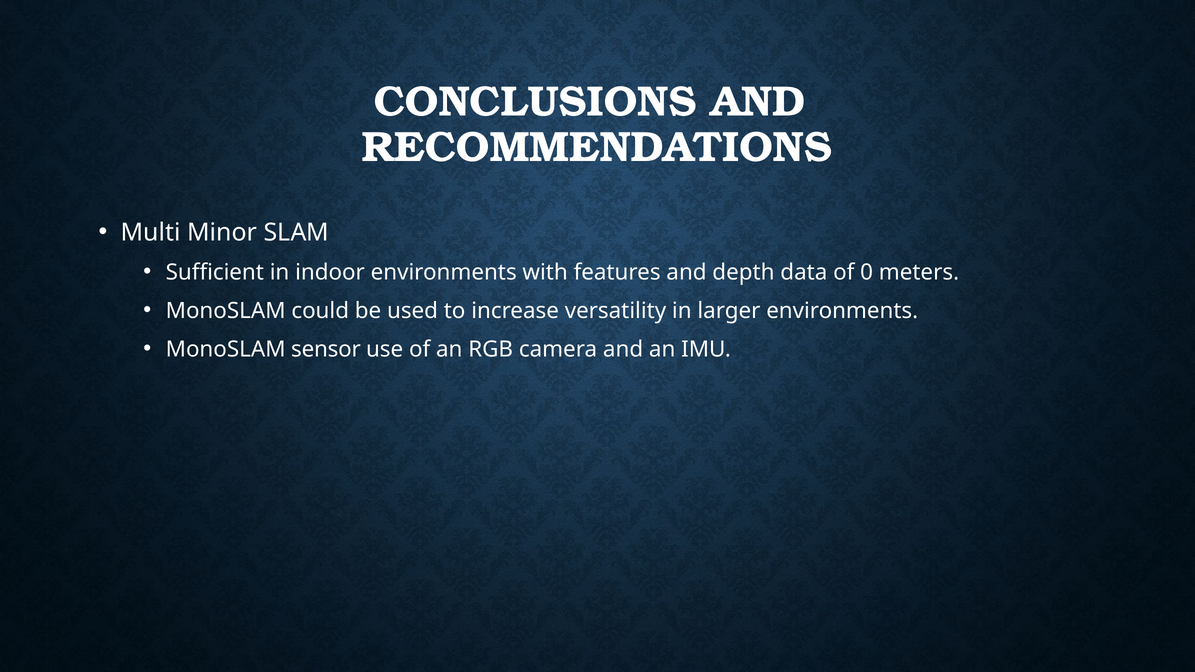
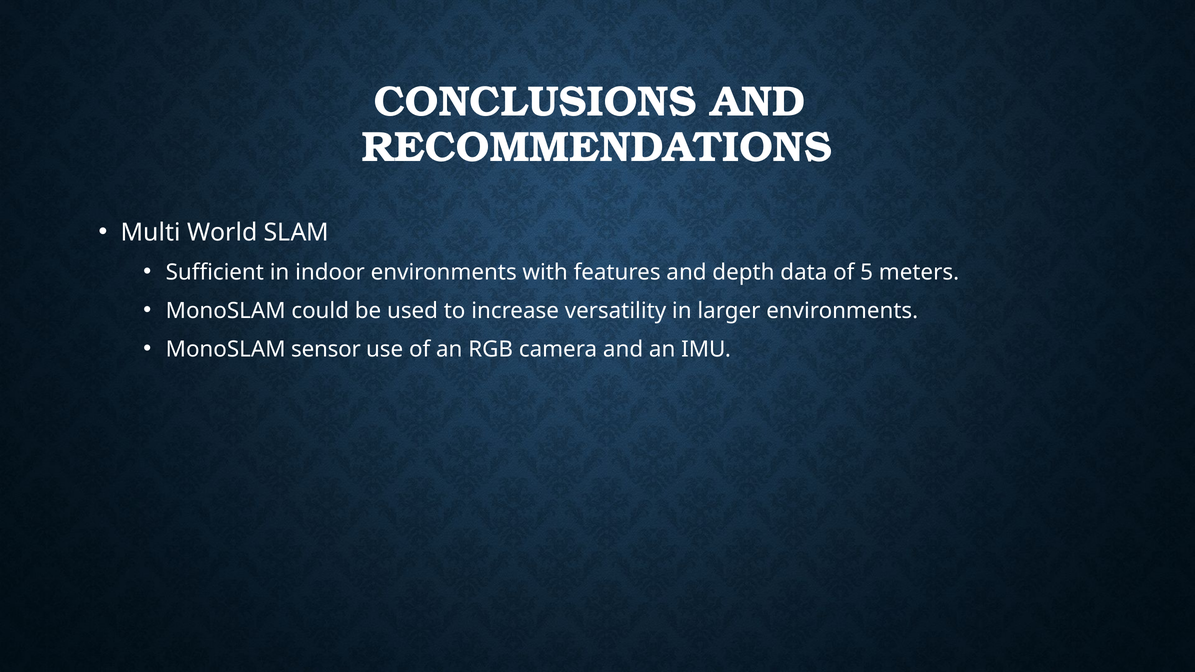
Minor: Minor -> World (222, 233)
0: 0 -> 5 (867, 272)
